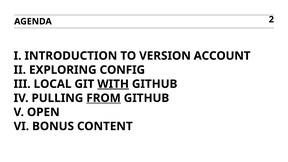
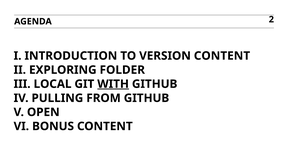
VERSION ACCOUNT: ACCOUNT -> CONTENT (222, 56)
CONFIG: CONFIG -> FOLDER (122, 70)
FROM underline: present -> none (104, 98)
